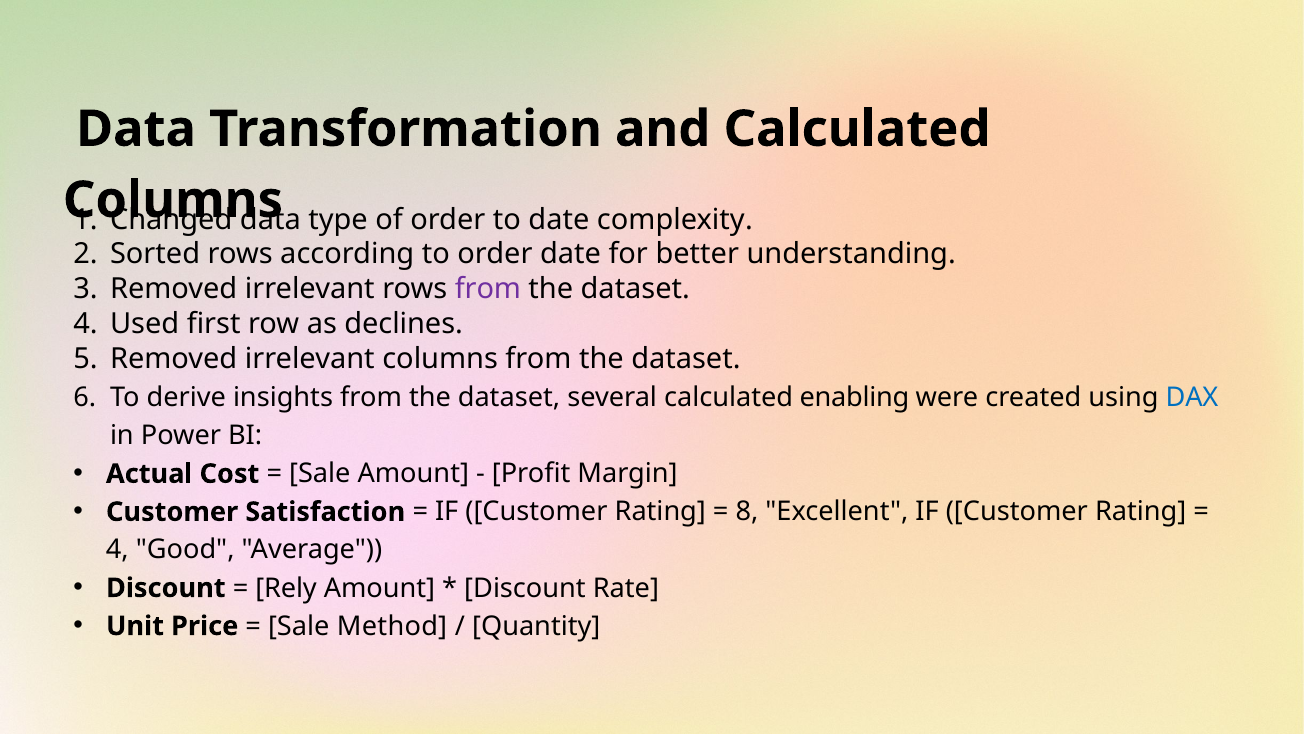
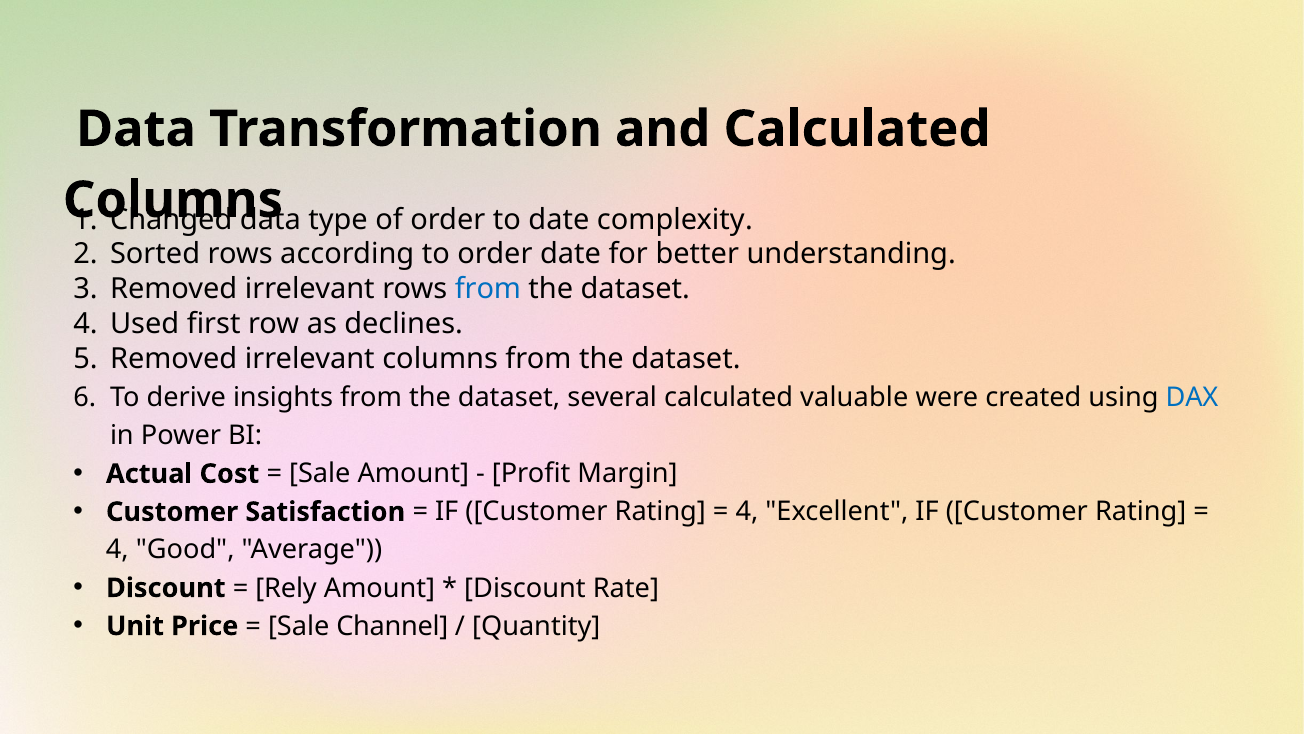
from colour: purple -> blue (488, 289)
enabling: enabling -> valuable (854, 397)
8: 8 -> 4 (747, 512)
Method: Method -> Channel (392, 626)
